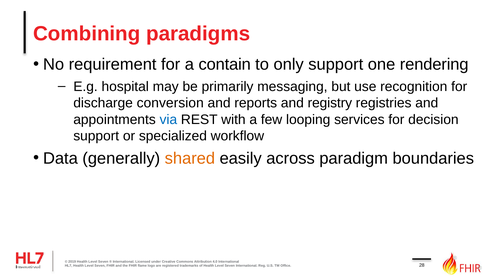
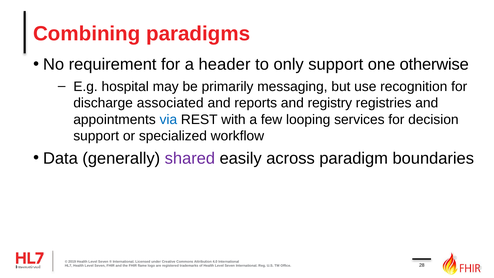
contain: contain -> header (225, 64)
rendering: rendering -> otherwise (434, 64)
conversion: conversion -> associated (170, 103)
shared colour: orange -> purple (190, 158)
